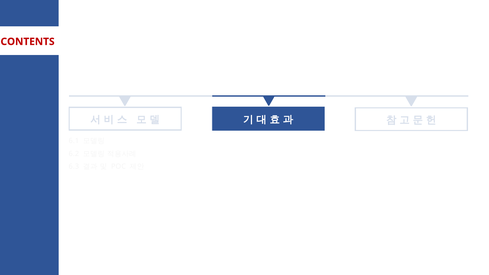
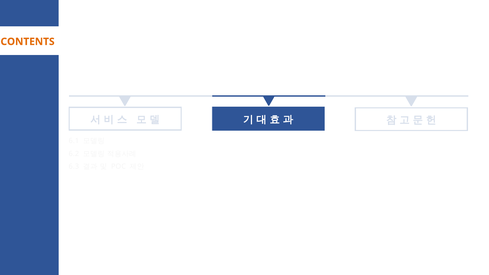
CONTENTS colour: red -> orange (28, 42)
